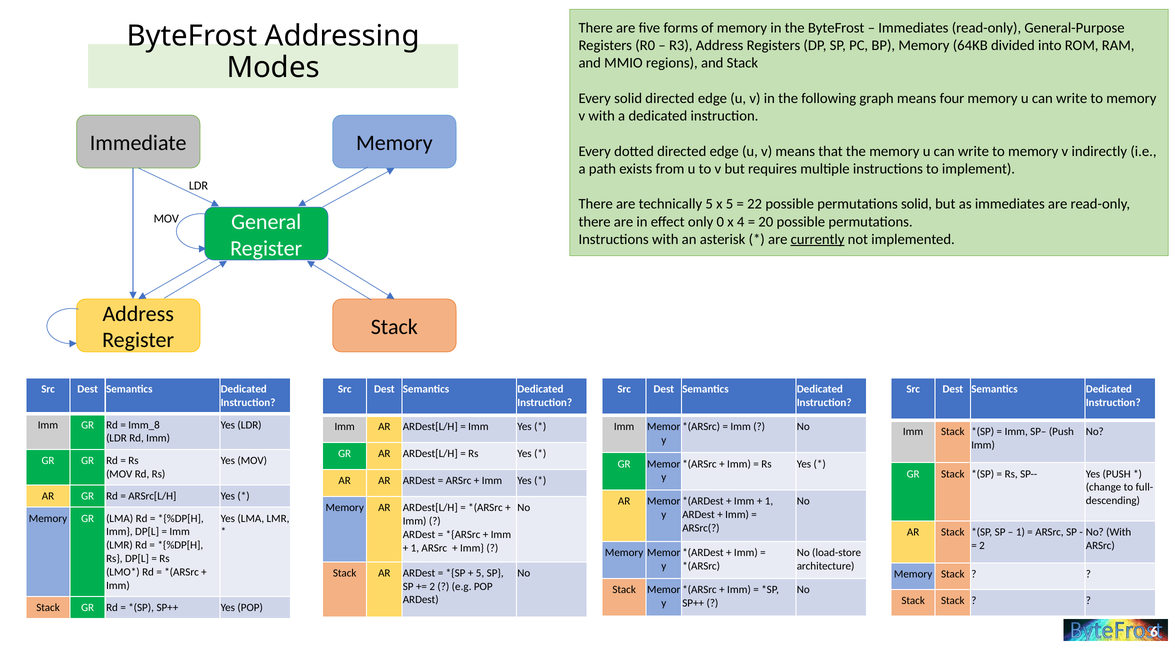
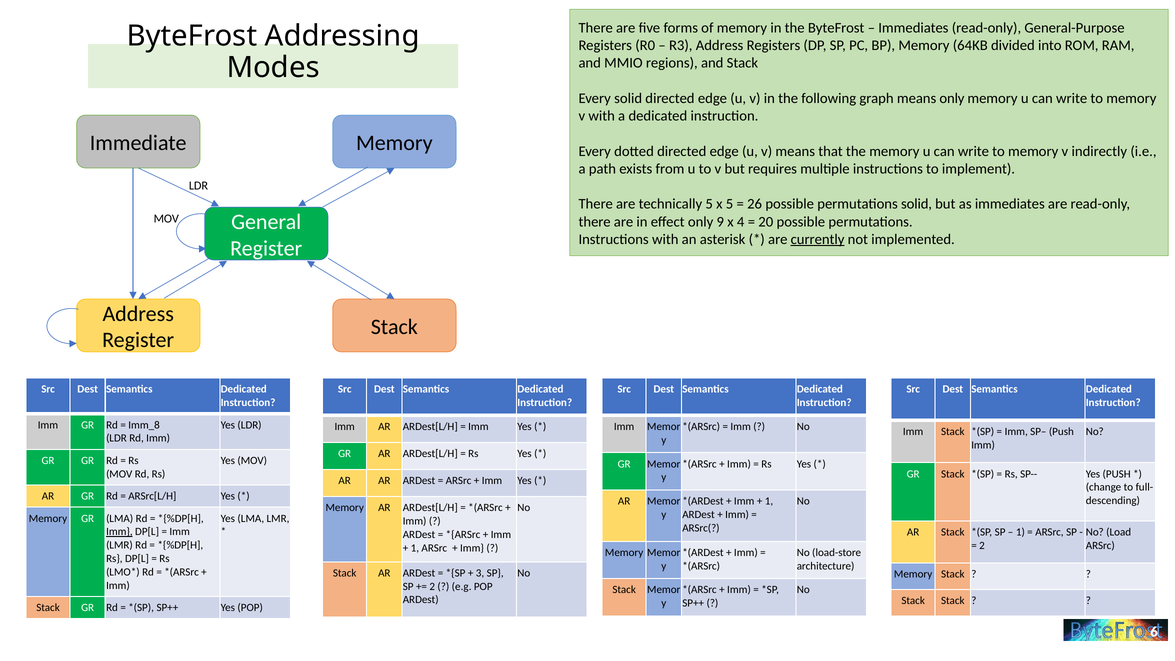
means four: four -> only (952, 98)
22: 22 -> 26 (755, 204)
0: 0 -> 9 (720, 222)
Imm underline: none -> present (119, 532)
No With: With -> Load (1119, 532)
5: 5 -> 3 (480, 573)
